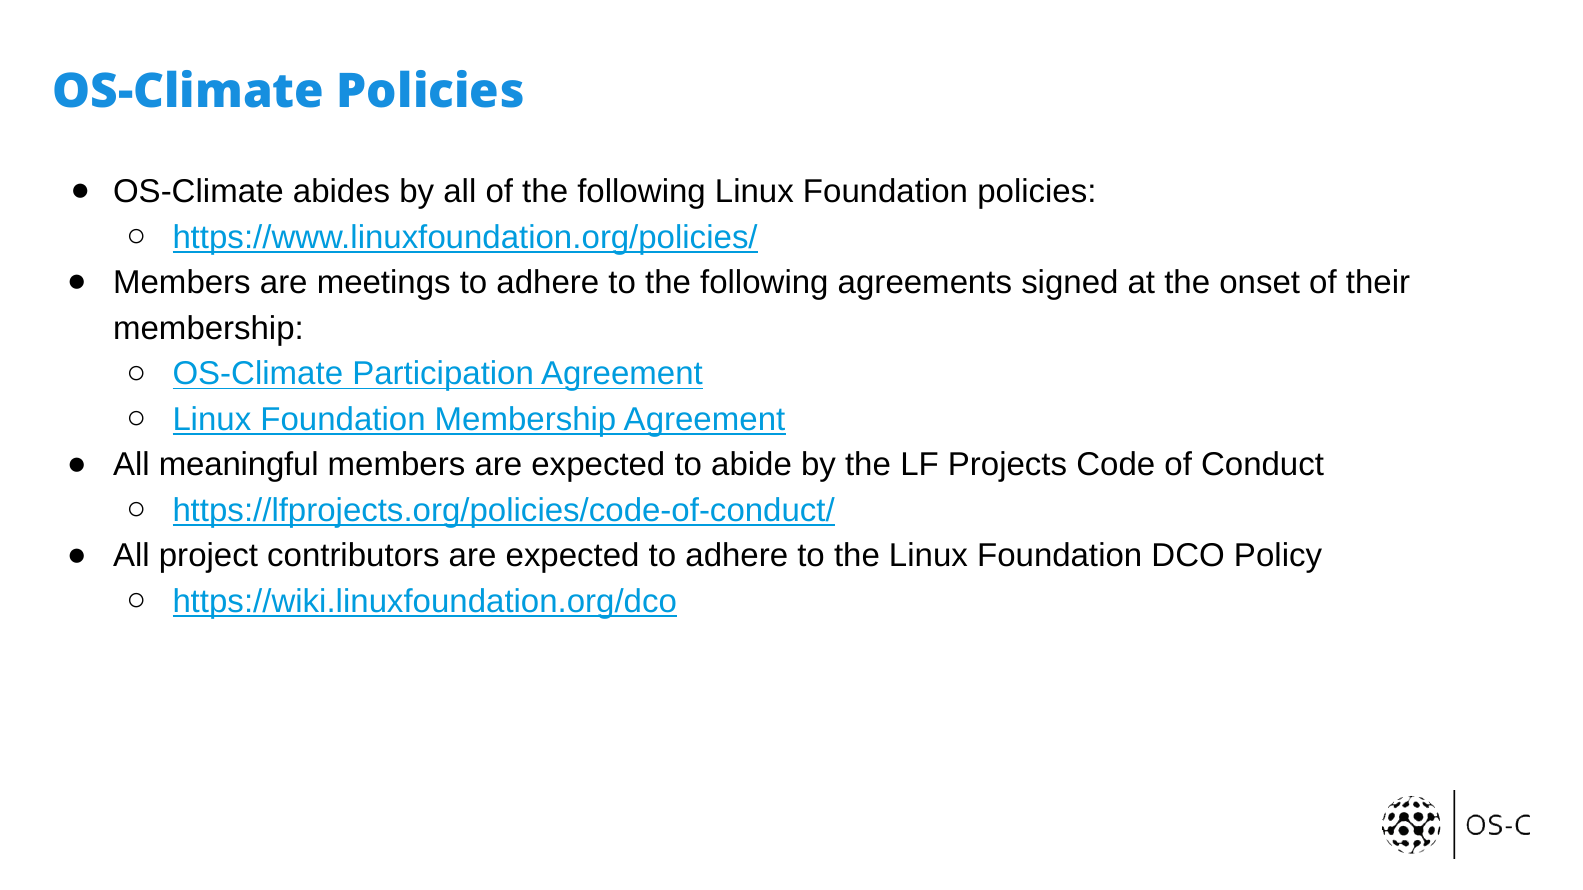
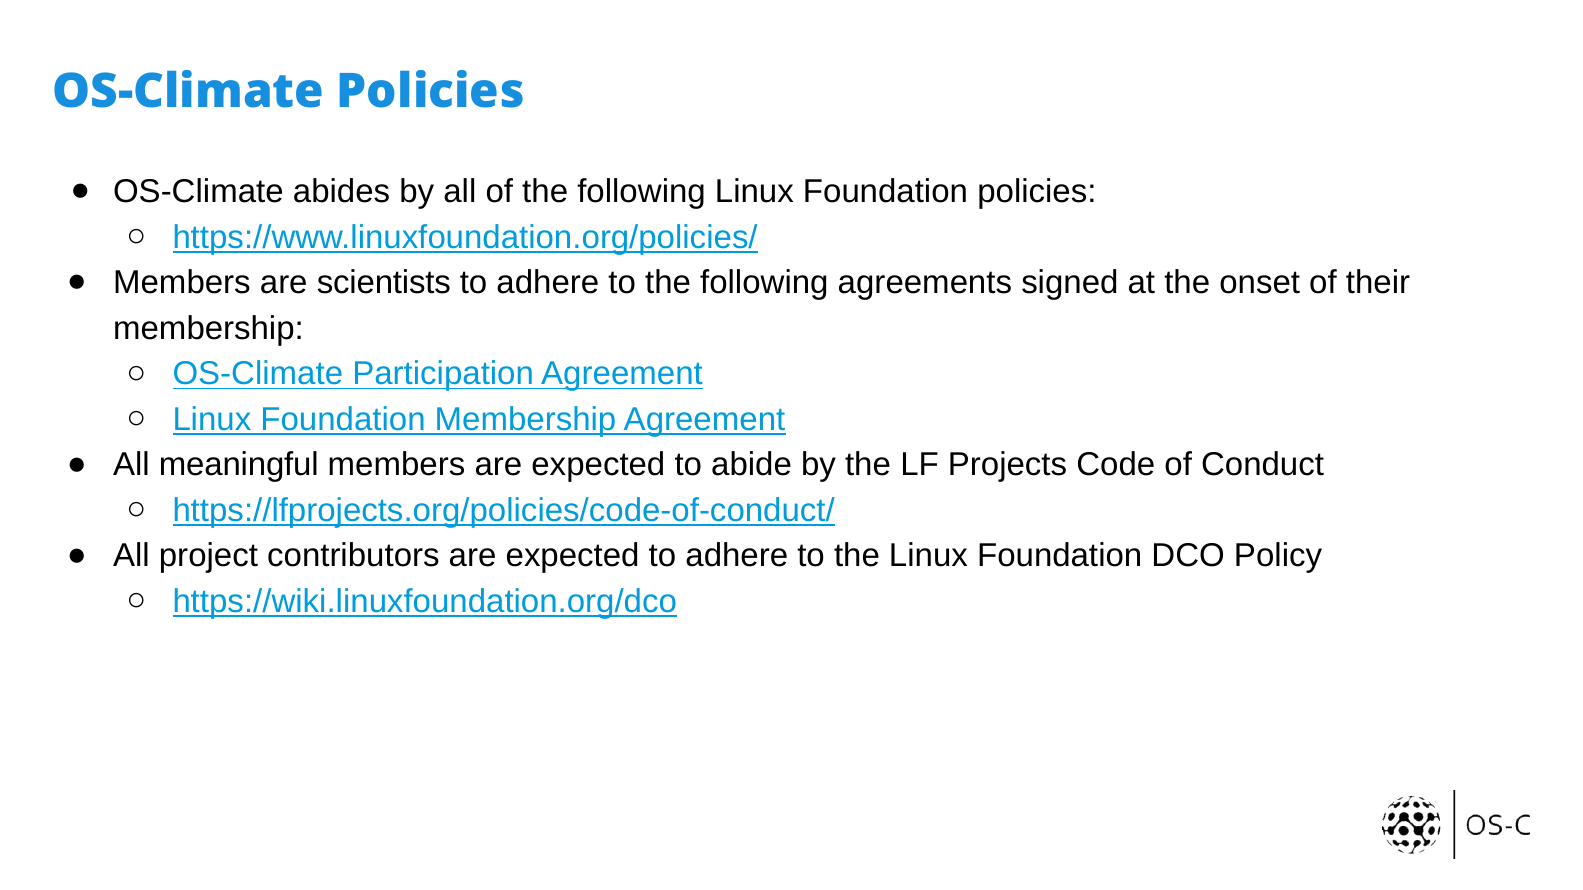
meetings: meetings -> scientists (384, 283)
